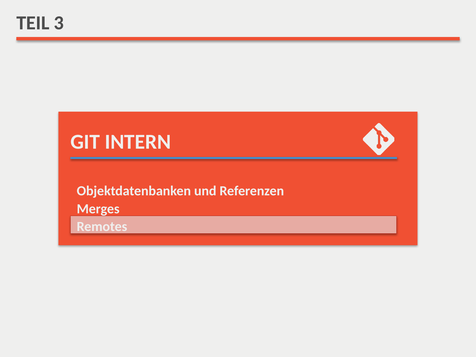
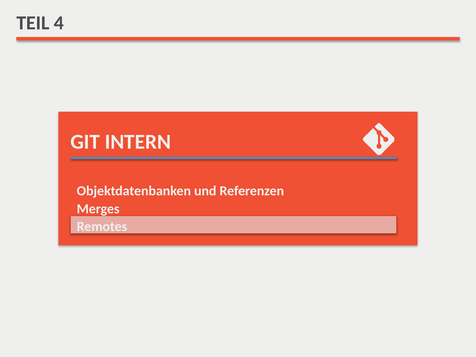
3: 3 -> 4 (59, 23)
